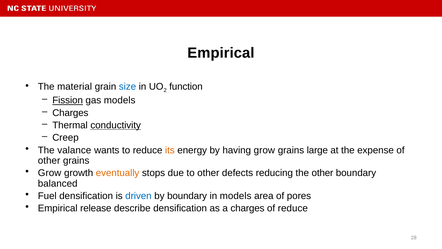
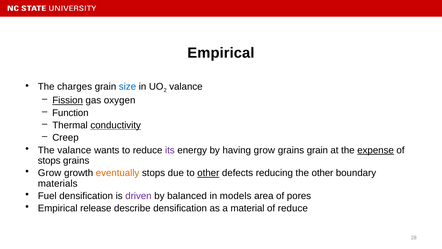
material: material -> charges (75, 86)
function: function -> valance (186, 86)
gas models: models -> oxygen (120, 100)
Charges: Charges -> Function (70, 113)
its colour: orange -> purple (170, 150)
grains large: large -> grain (317, 150)
expense underline: none -> present (376, 150)
other: other -> stops (49, 160)
other underline: none -> present (208, 173)
balanced: balanced -> materials (58, 183)
driven colour: blue -> purple (138, 196)
by boundary: boundary -> balanced (187, 196)
a charges: charges -> material (248, 208)
